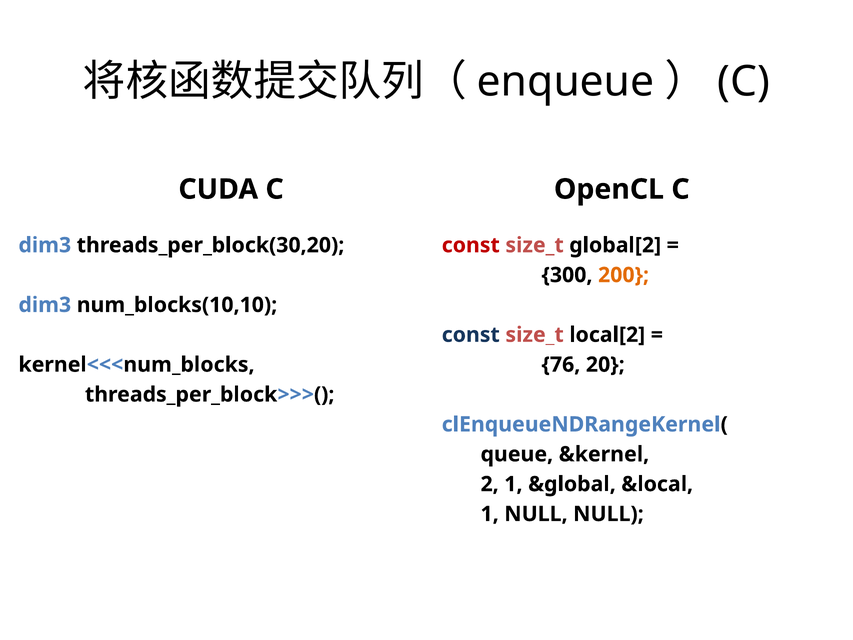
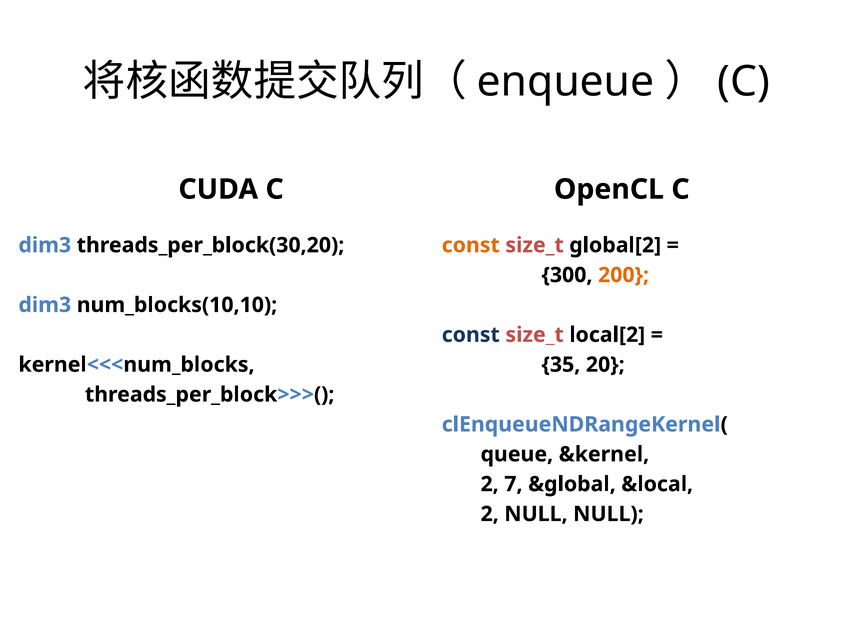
const colour: red -> orange (471, 245)
76: 76 -> 35 (561, 365)
2 1: 1 -> 7 (513, 484)
1: 1 -> 2 (490, 514)
